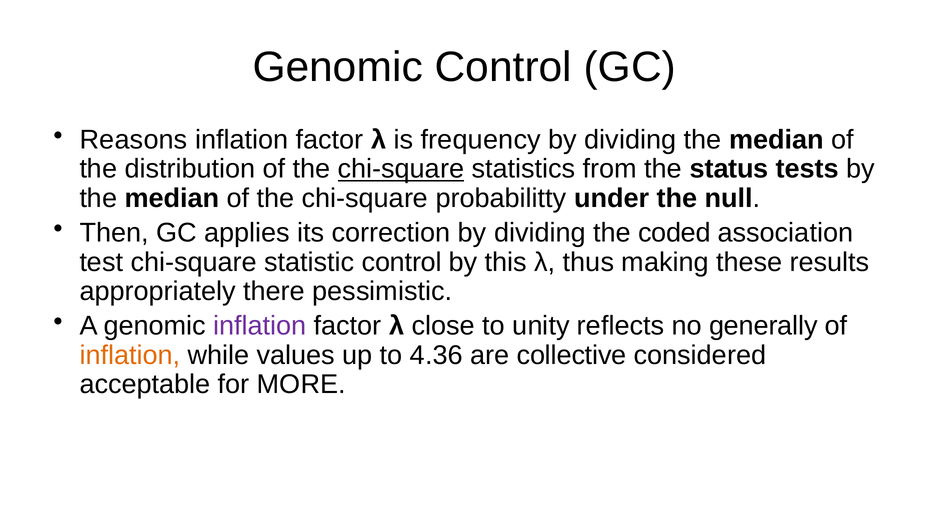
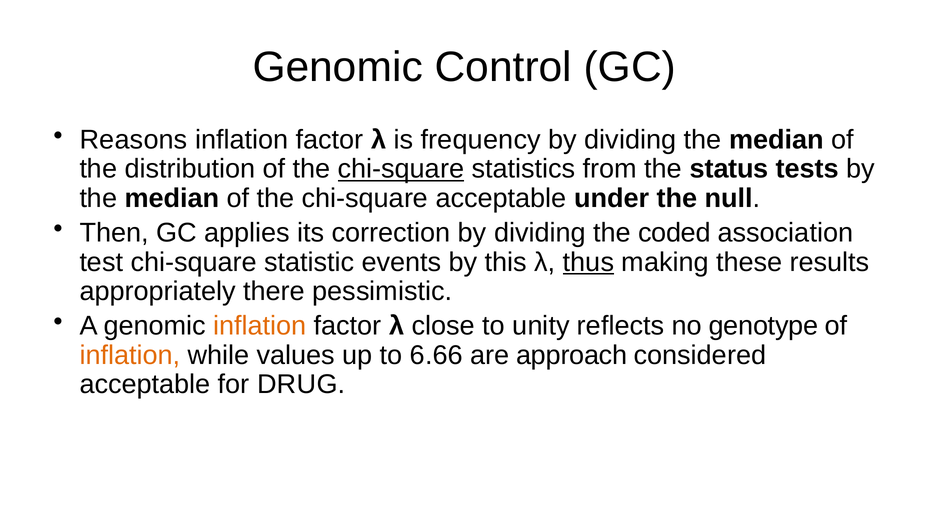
chi-square probabilitty: probabilitty -> acceptable (501, 198)
statistic control: control -> events (402, 262)
thus underline: none -> present (588, 262)
inflation colour: purple -> orange (260, 326)
generally: generally -> genotype (763, 326)
4.36: 4.36 -> 6.66 (436, 356)
collective: collective -> approach (572, 356)
MORE: MORE -> DRUG (301, 385)
